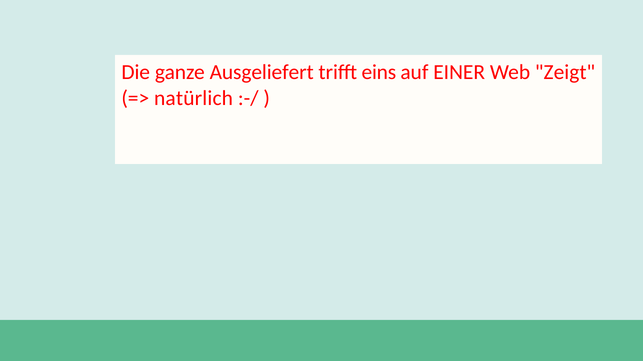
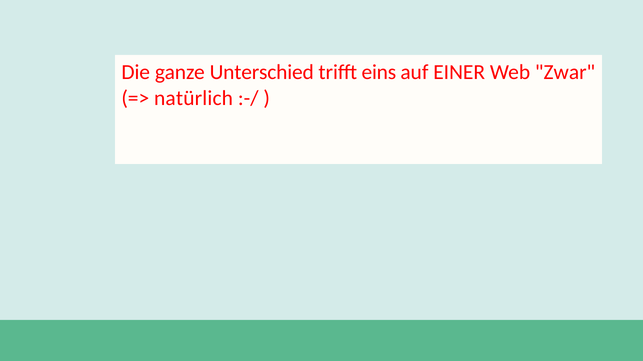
Ausgeliefert: Ausgeliefert -> Unterschied (262, 73)
Zeigt: Zeigt -> Zwar (565, 73)
